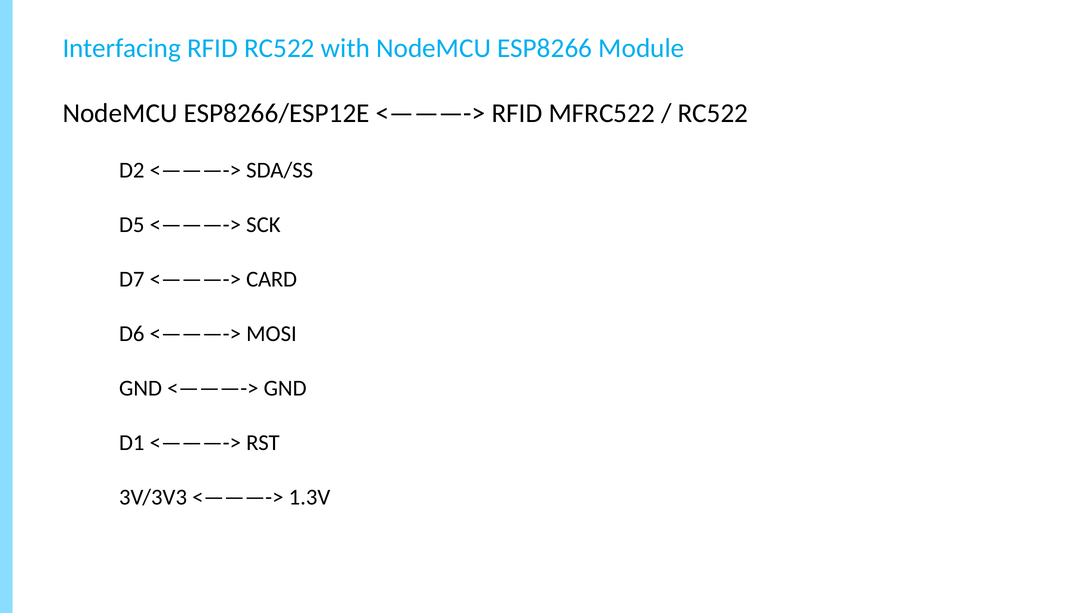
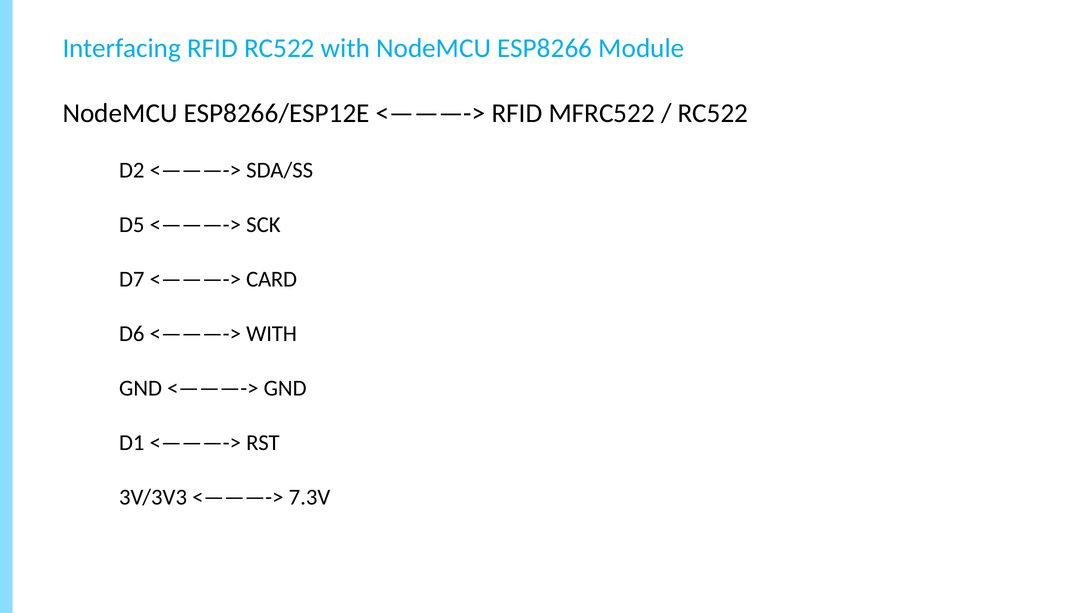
MOSI: MOSI -> WITH (272, 334)
1.3V: 1.3V -> 7.3V (310, 497)
